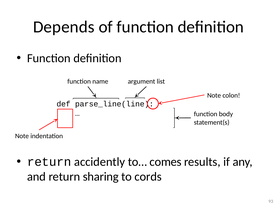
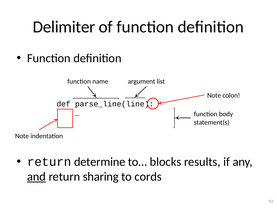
Depends: Depends -> Delimiter (64, 27)
accidently: accidently -> determine (100, 162)
comes: comes -> blocks (165, 162)
and underline: none -> present (36, 176)
